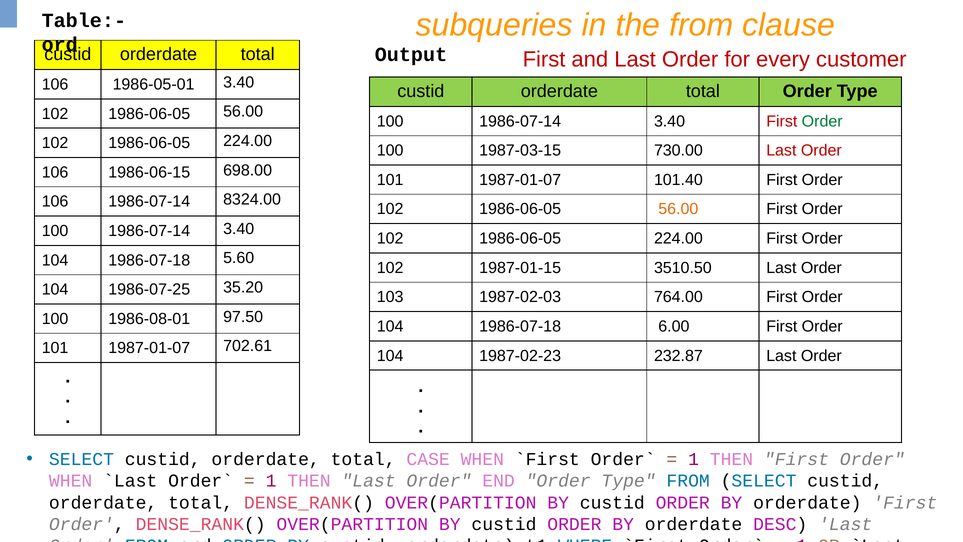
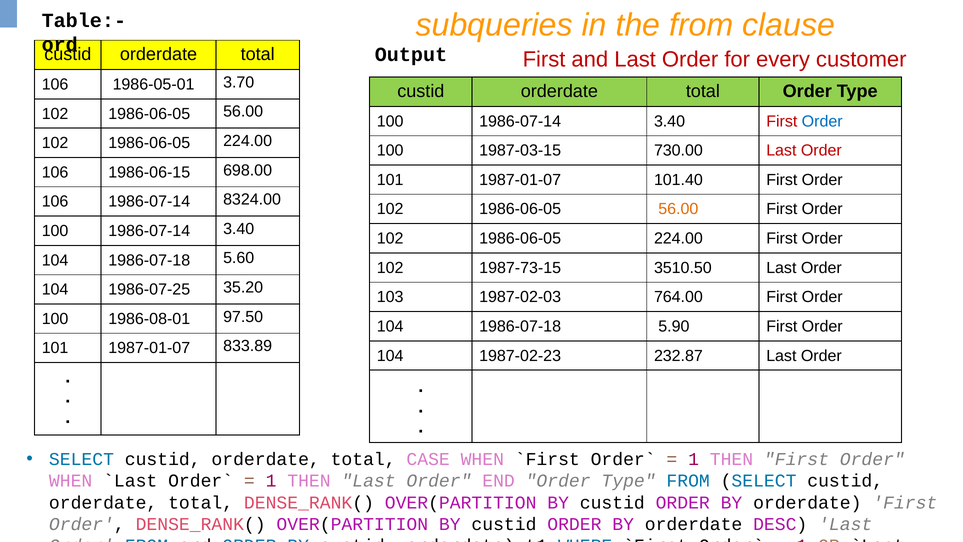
1986-05-01 3.40: 3.40 -> 3.70 (239, 82)
Order colour: green -> blue (822, 121)
1987-01-15: 1987-01-15 -> 1987-73-15 (520, 268)
6.00: 6.00 -> 5.90 (674, 326)
702.61: 702.61 -> 833.89 (248, 346)
